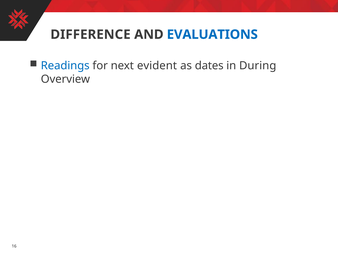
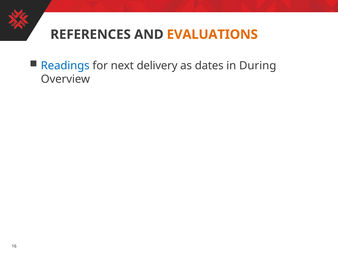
DIFFERENCE: DIFFERENCE -> REFERENCES (91, 35)
EVALUATIONS colour: blue -> orange (212, 35)
evident: evident -> delivery (157, 66)
